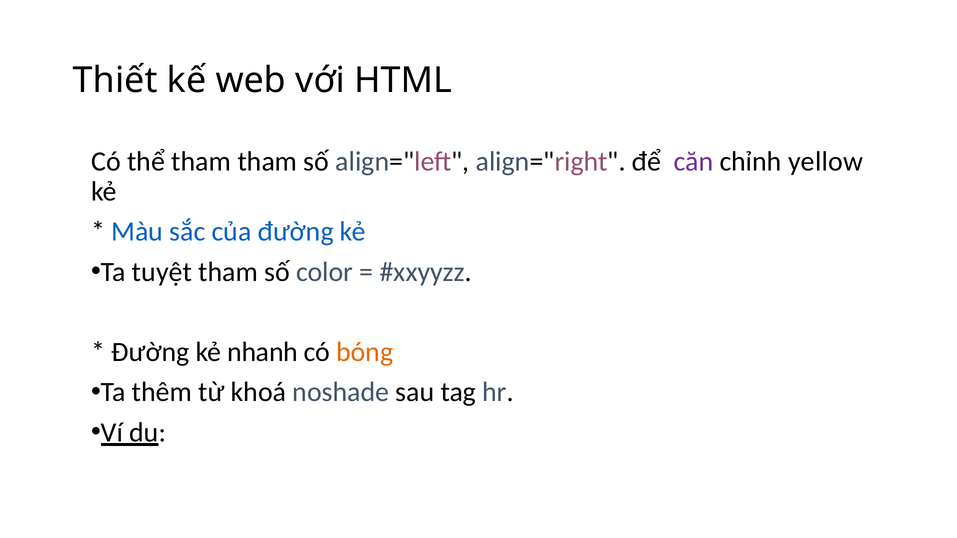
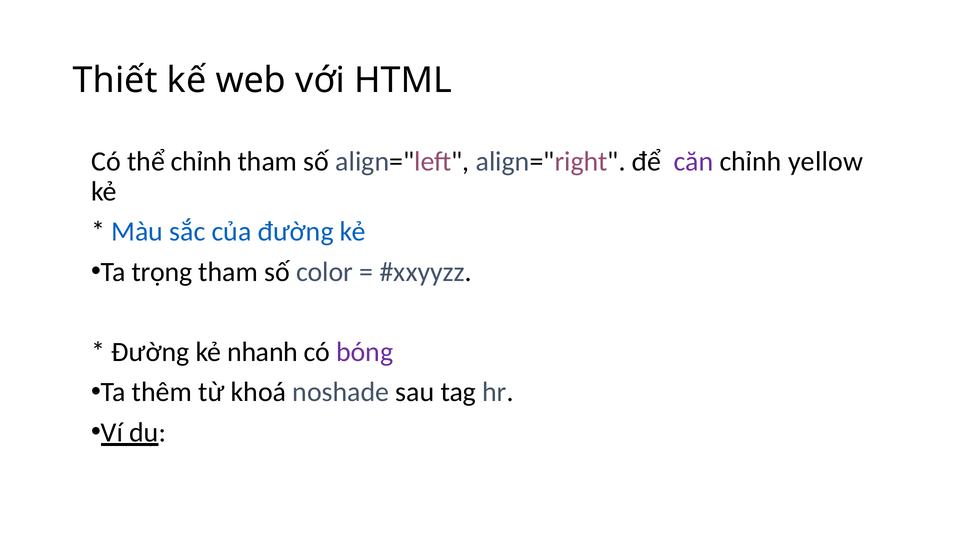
thể tham: tham -> chỉnh (201, 162)
tuyệt: tuyệt -> trọng (162, 272)
bóng colour: orange -> purple (365, 352)
